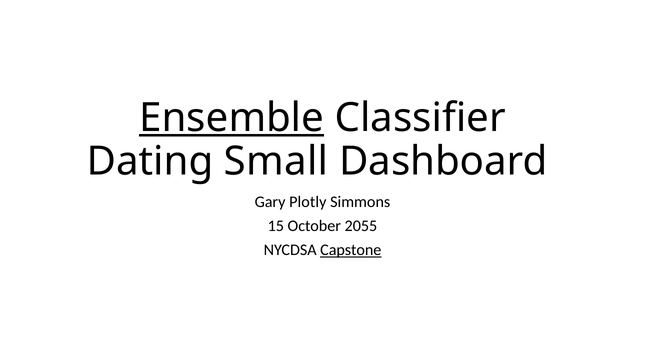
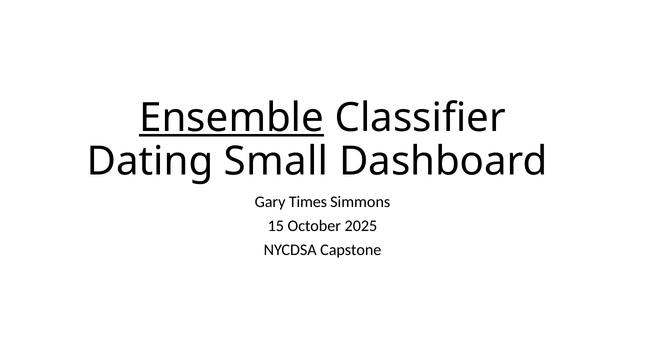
Plotly: Plotly -> Times (308, 202)
2055: 2055 -> 2025 (361, 226)
Capstone underline: present -> none (351, 250)
